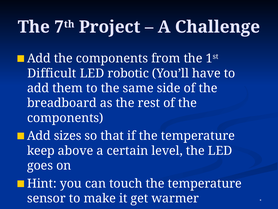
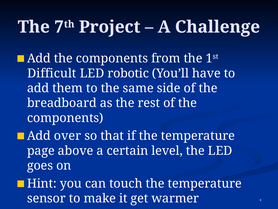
sizes: sizes -> over (68, 136)
keep: keep -> page (41, 150)
